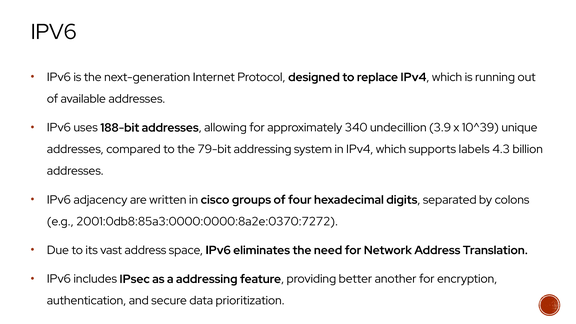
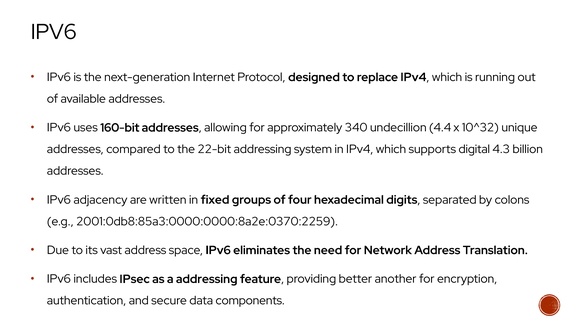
188-bit: 188-bit -> 160-bit (120, 128)
3.9: 3.9 -> 4.4 (440, 128)
10^39: 10^39 -> 10^32 (480, 128)
79-bit: 79-bit -> 22-bit (214, 149)
labels: labels -> digital (474, 149)
cisco: cisco -> fixed (215, 200)
2001:0db8:85a3:0000:0000:8a2e:0370:7272: 2001:0db8:85a3:0000:0000:8a2e:0370:7272 -> 2001:0db8:85a3:0000:0000:8a2e:0370:2259 (207, 221)
prioritization: prioritization -> components (250, 301)
